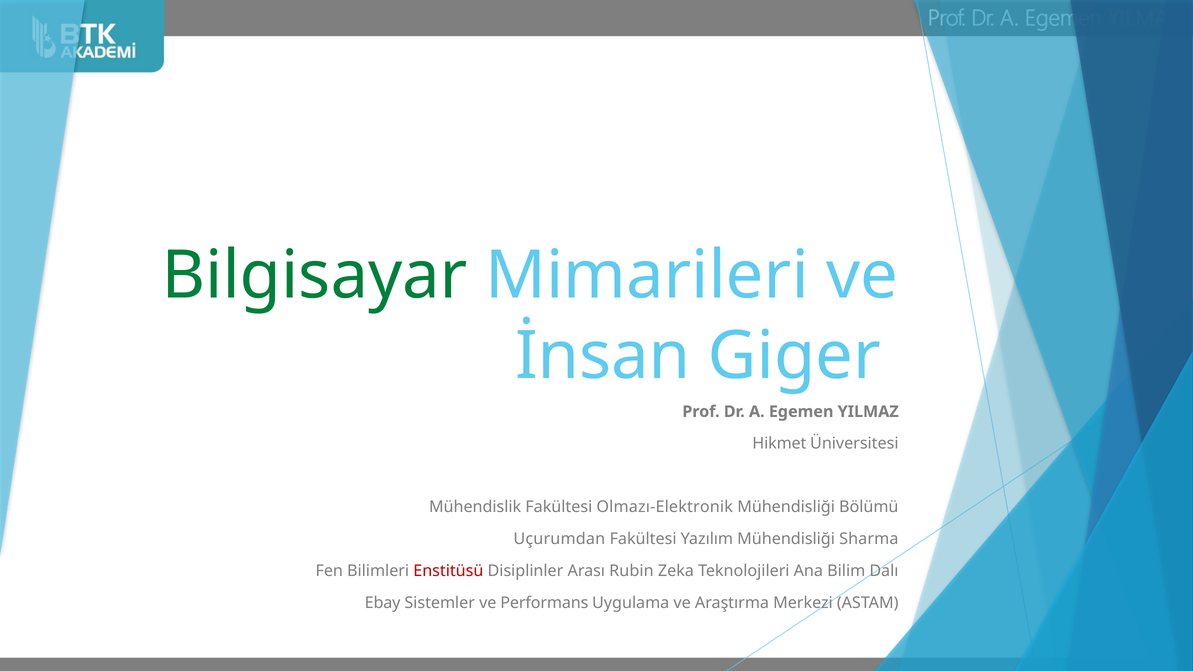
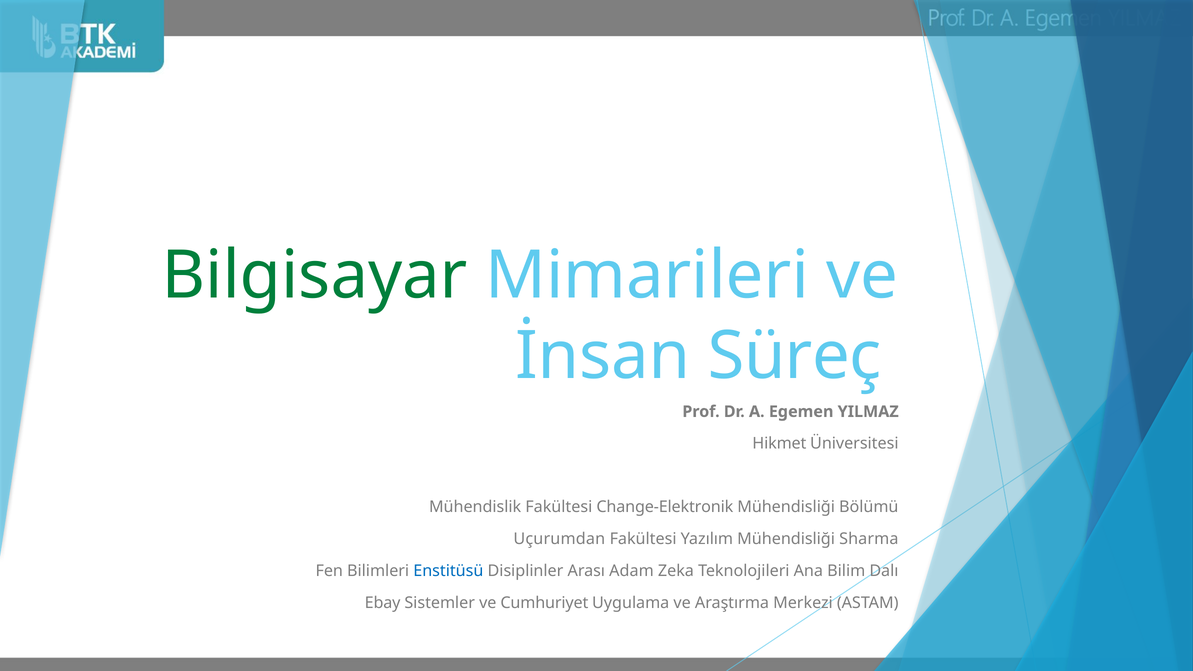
Giger: Giger -> Süreç (795, 356)
Olmazı-Elektronik: Olmazı-Elektronik -> Change-Elektronik (665, 507)
Enstitüsü colour: red -> blue (448, 571)
Rubin: Rubin -> Adam (631, 571)
Performans: Performans -> Cumhuriyet (544, 603)
